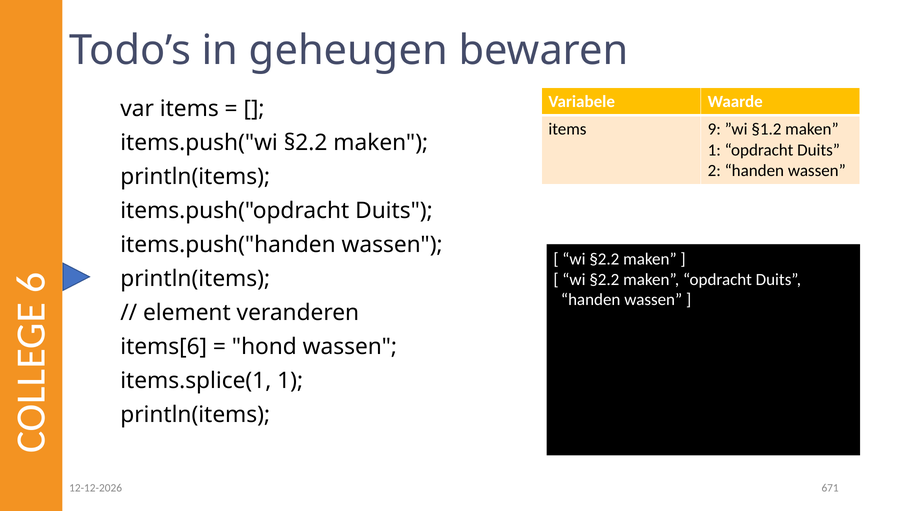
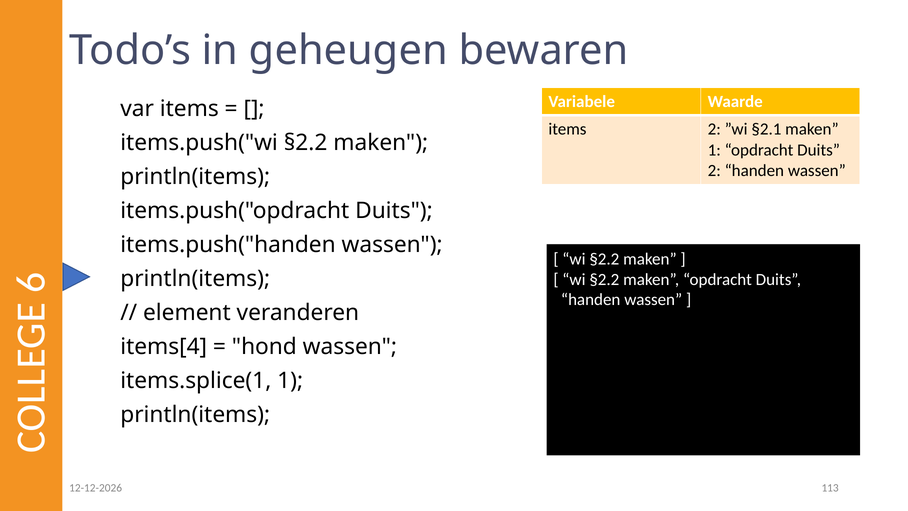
items 9: 9 -> 2 (714, 129)
§1.2: §1.2 -> §2.1 (766, 129)
items[6: items[6 -> items[4 (164, 347)
671: 671 -> 113 (830, 488)
